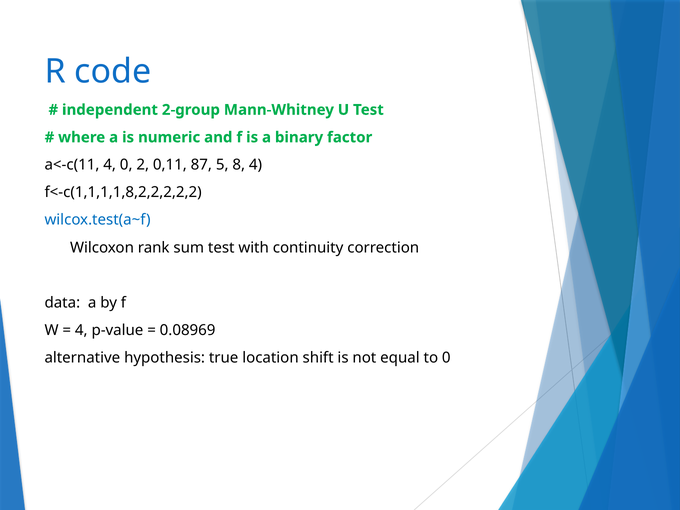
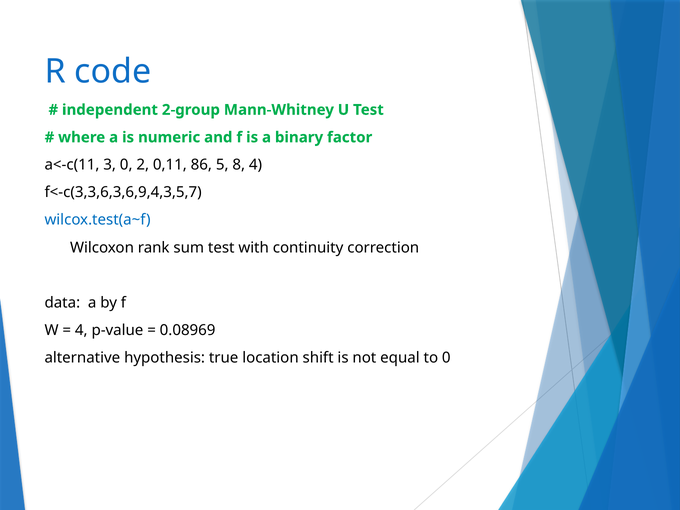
a<-c(11 4: 4 -> 3 (110, 165)
87: 87 -> 86 (201, 165)
f<-c(1,1,1,1,8,2,2,2,2,2: f<-c(1,1,1,1,8,2,2,2,2,2 -> f<-c(3,3,6,3,6,9,4,3,5,7 (123, 192)
